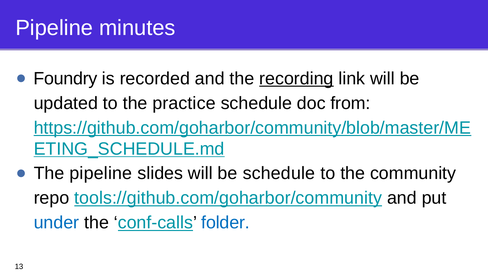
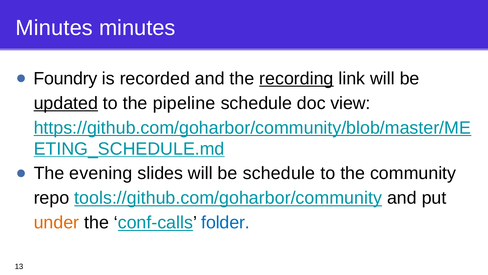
Pipeline: Pipeline -> Minutes (54, 28)
updated underline: none -> present (66, 103)
practice: practice -> pipeline (184, 103)
from: from -> view (350, 103)
The pipeline: pipeline -> evening (101, 173)
under colour: blue -> orange (56, 222)
